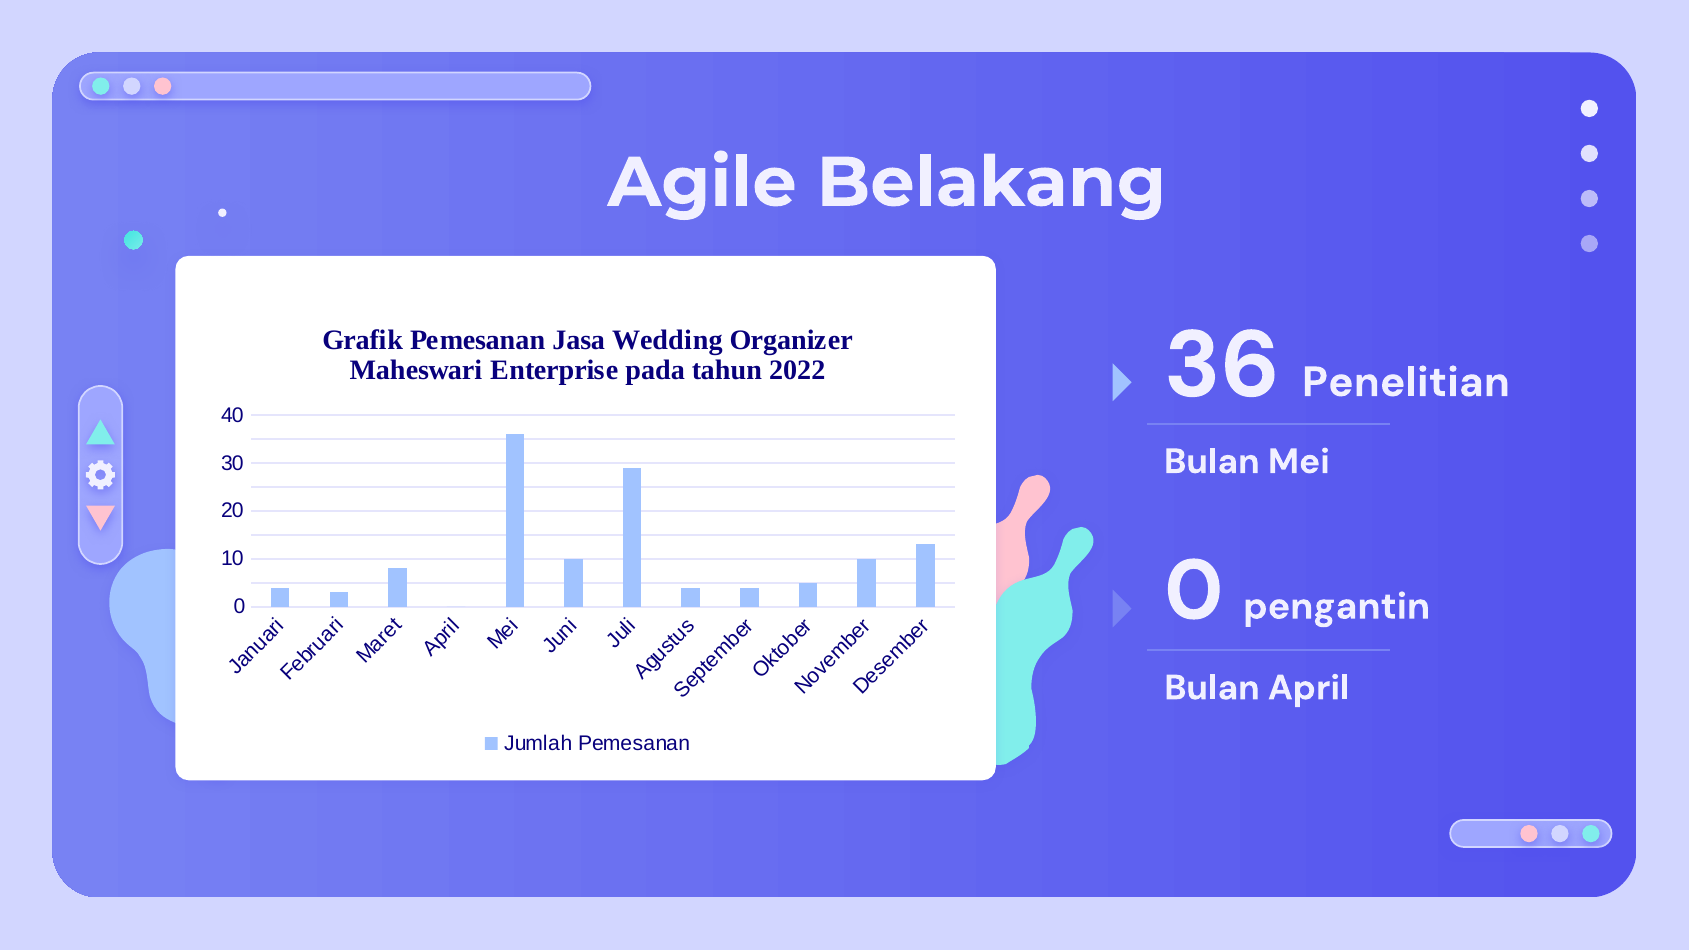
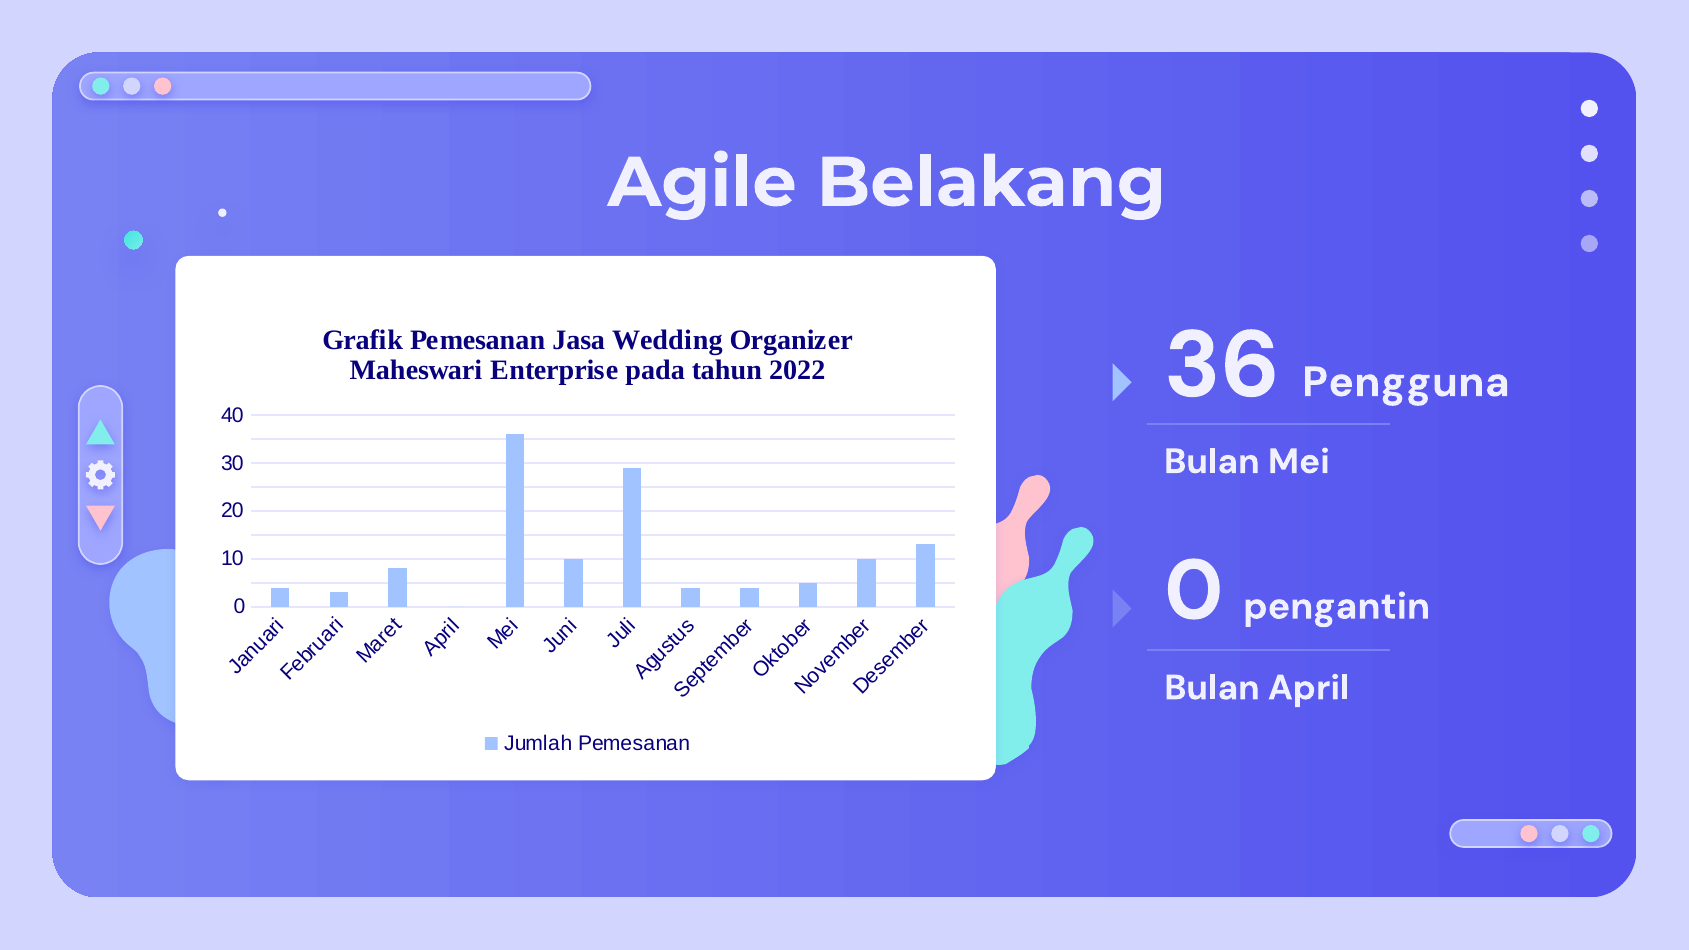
Penelitian: Penelitian -> Pengguna (1406, 382)
